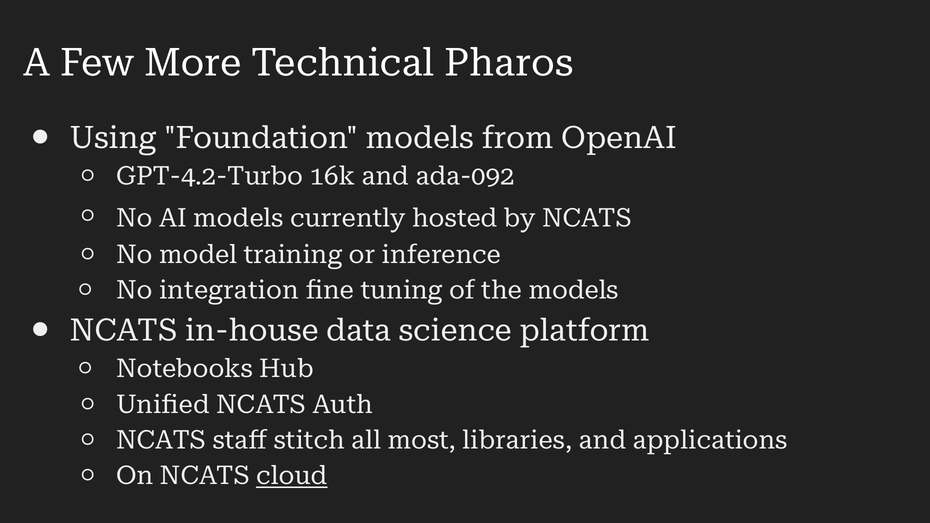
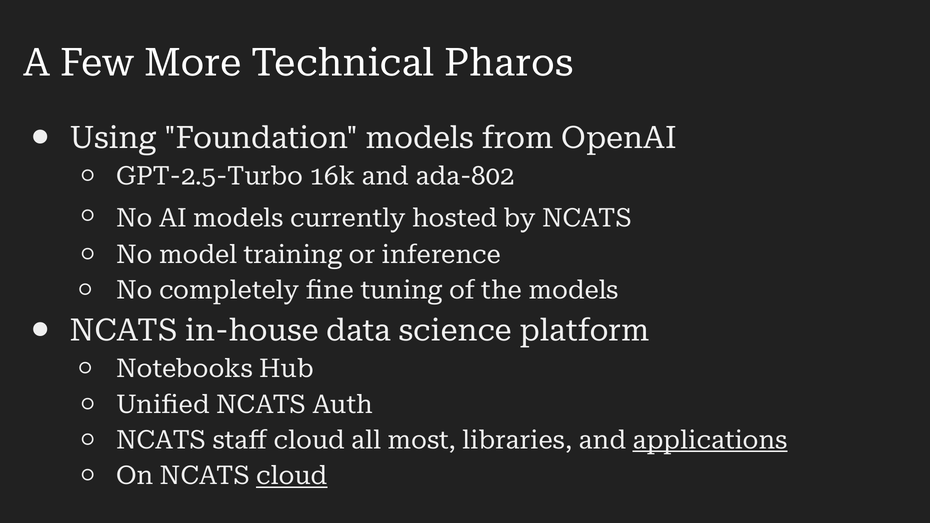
GPT-4.2-Turbo: GPT-4.2-Turbo -> GPT-2.5-Turbo (210, 176)
ada-092: ada-092 -> ada-802 (465, 176)
integration: integration -> completely (229, 291)
staff stitch: stitch -> cloud (309, 440)
applications underline: none -> present (710, 440)
